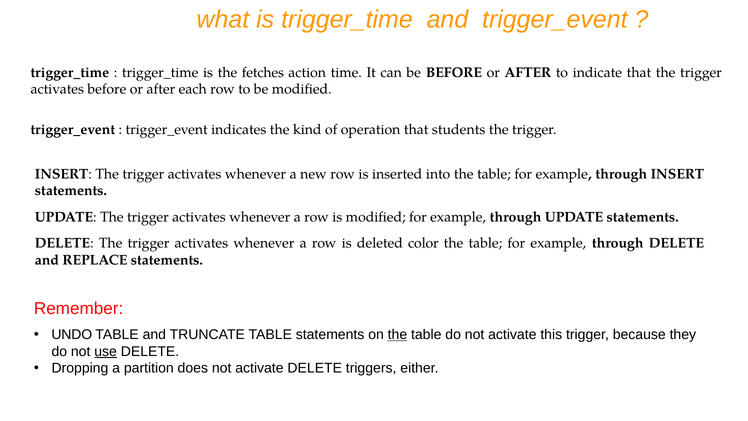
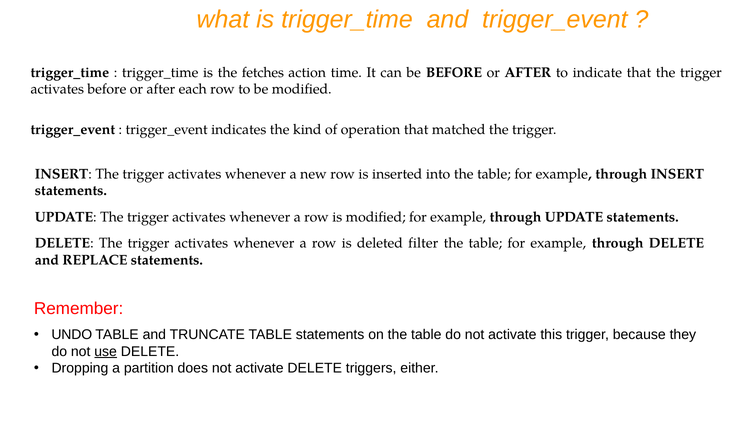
students: students -> matched (459, 130)
color: color -> filter (423, 243)
the underline: present -> none (397, 334)
